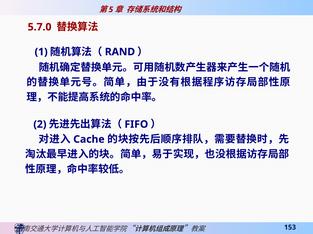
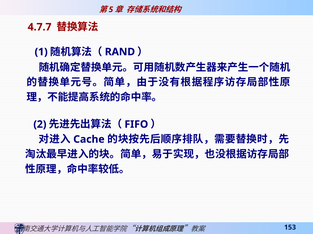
5.7.0: 5.7.0 -> 4.7.7 (40, 27)
